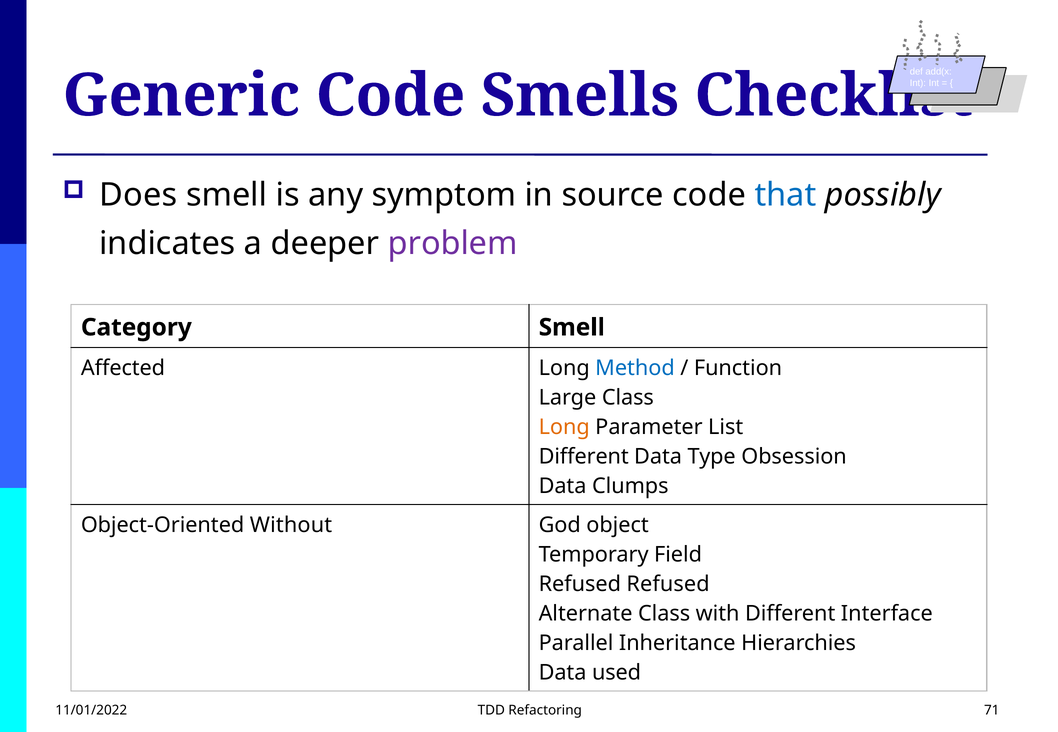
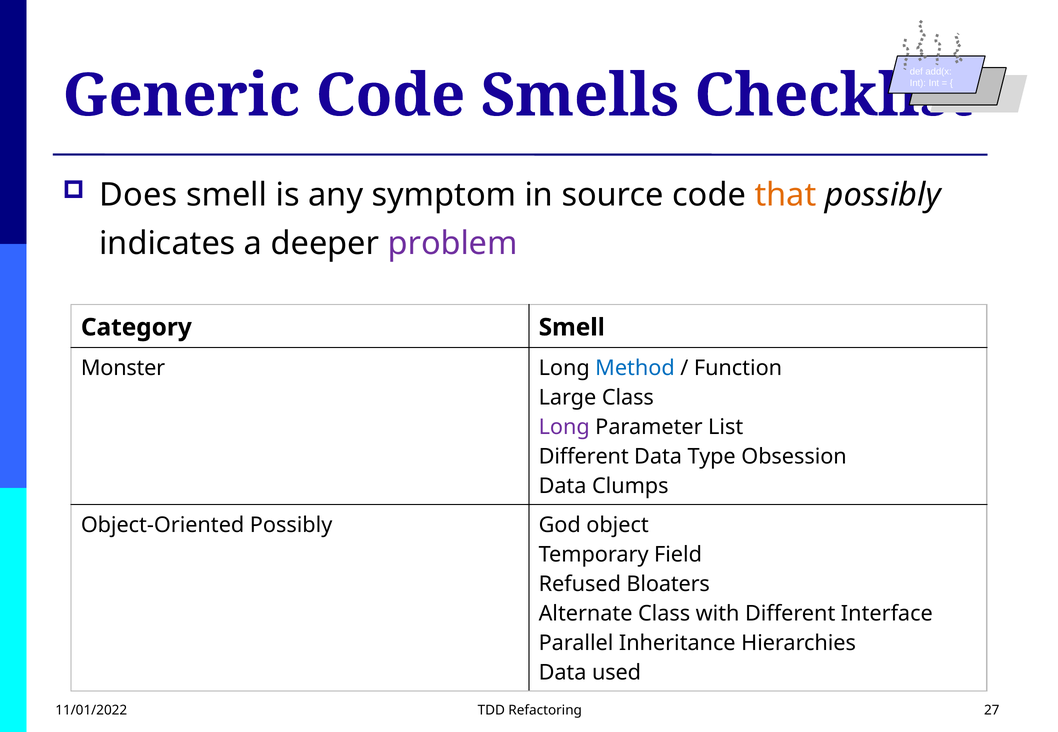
that colour: blue -> orange (786, 195)
Affected: Affected -> Monster (123, 369)
Long colour: orange -> purple (564, 427)
Object-Oriented Without: Without -> Possibly (291, 526)
Refused Refused: Refused -> Bloaters (668, 585)
71: 71 -> 27 (992, 711)
